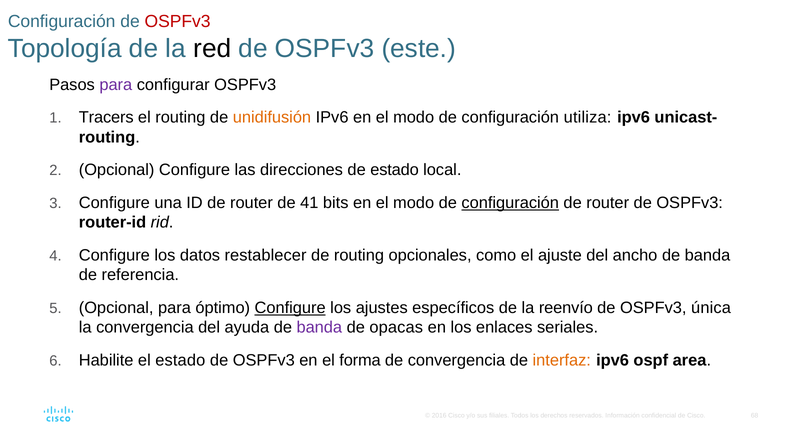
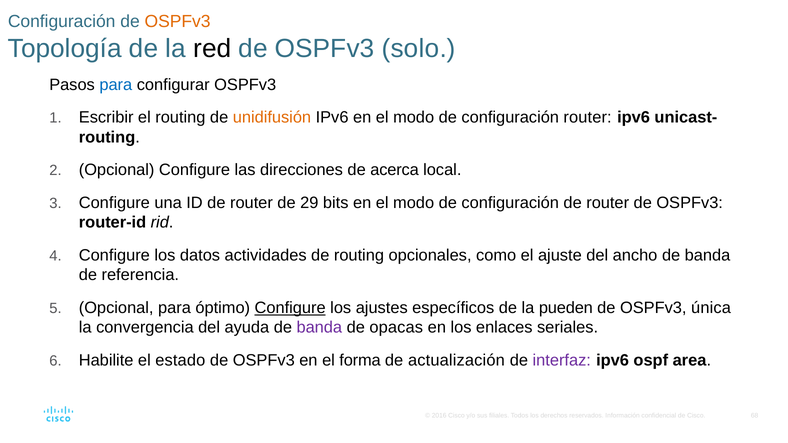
OSPFv3 colour: red -> orange (178, 22)
este: este -> solo (419, 49)
para colour: purple -> blue (116, 85)
Tracers: Tracers -> Escribir (106, 118)
configuración utiliza: utiliza -> router (588, 118)
de estado: estado -> acerca (395, 170)
41: 41 -> 29 (309, 203)
configuración underline: present -> none (510, 203)
restablecer: restablecer -> actividades (266, 255)
reenvío: reenvío -> pueden (566, 308)
de convergencia: convergencia -> actualización (456, 361)
interfaz colour: orange -> purple (562, 361)
